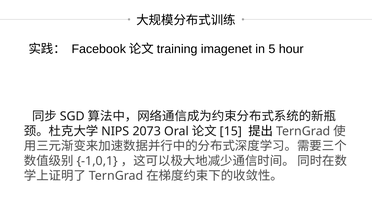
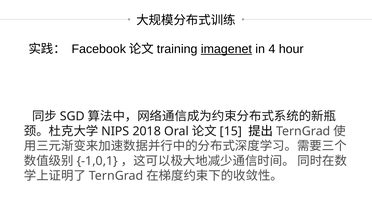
imagenet underline: none -> present (226, 49)
5: 5 -> 4 (272, 49)
2073: 2073 -> 2018 (147, 131)
